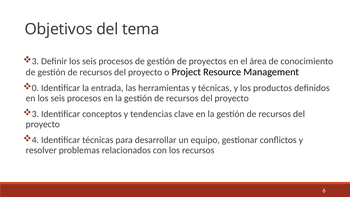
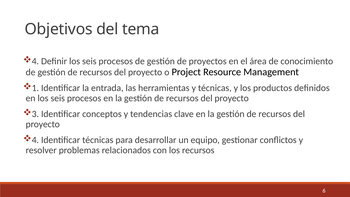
3: 3 -> 4 (35, 61)
0: 0 -> 1 (35, 88)
